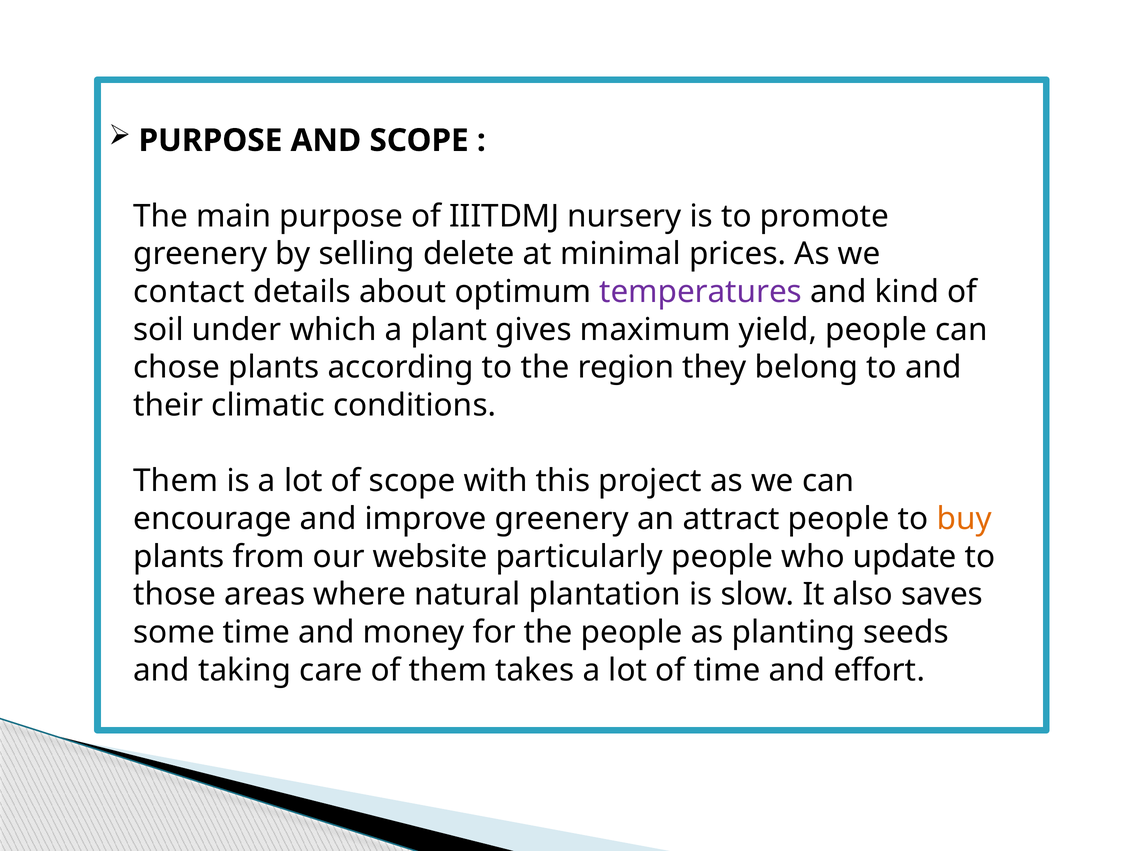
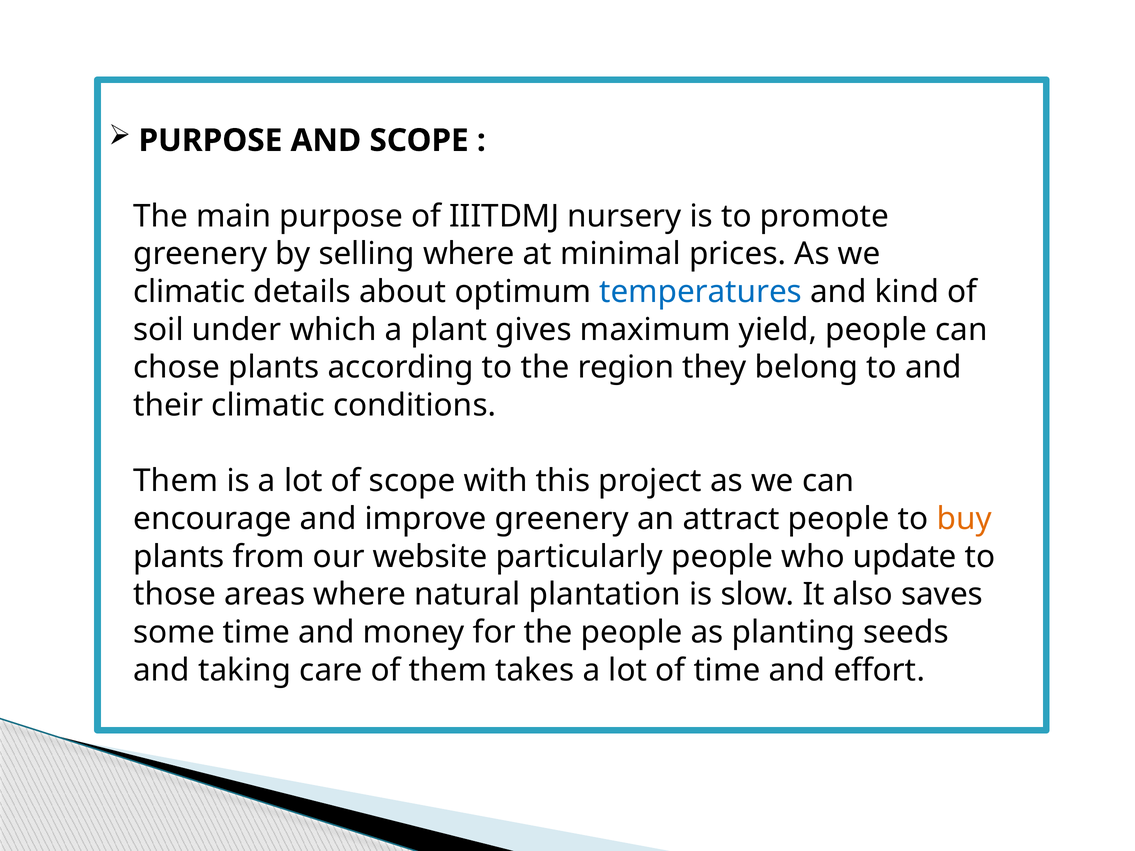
selling delete: delete -> where (469, 254)
contact: contact -> climatic (189, 292)
temperatures colour: purple -> blue (701, 292)
